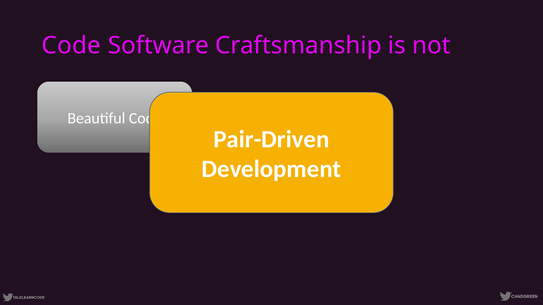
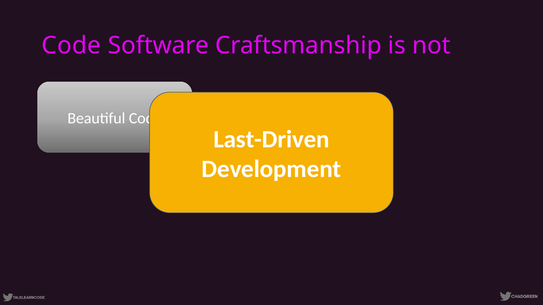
Pair-Driven: Pair-Driven -> Last-Driven (271, 140)
